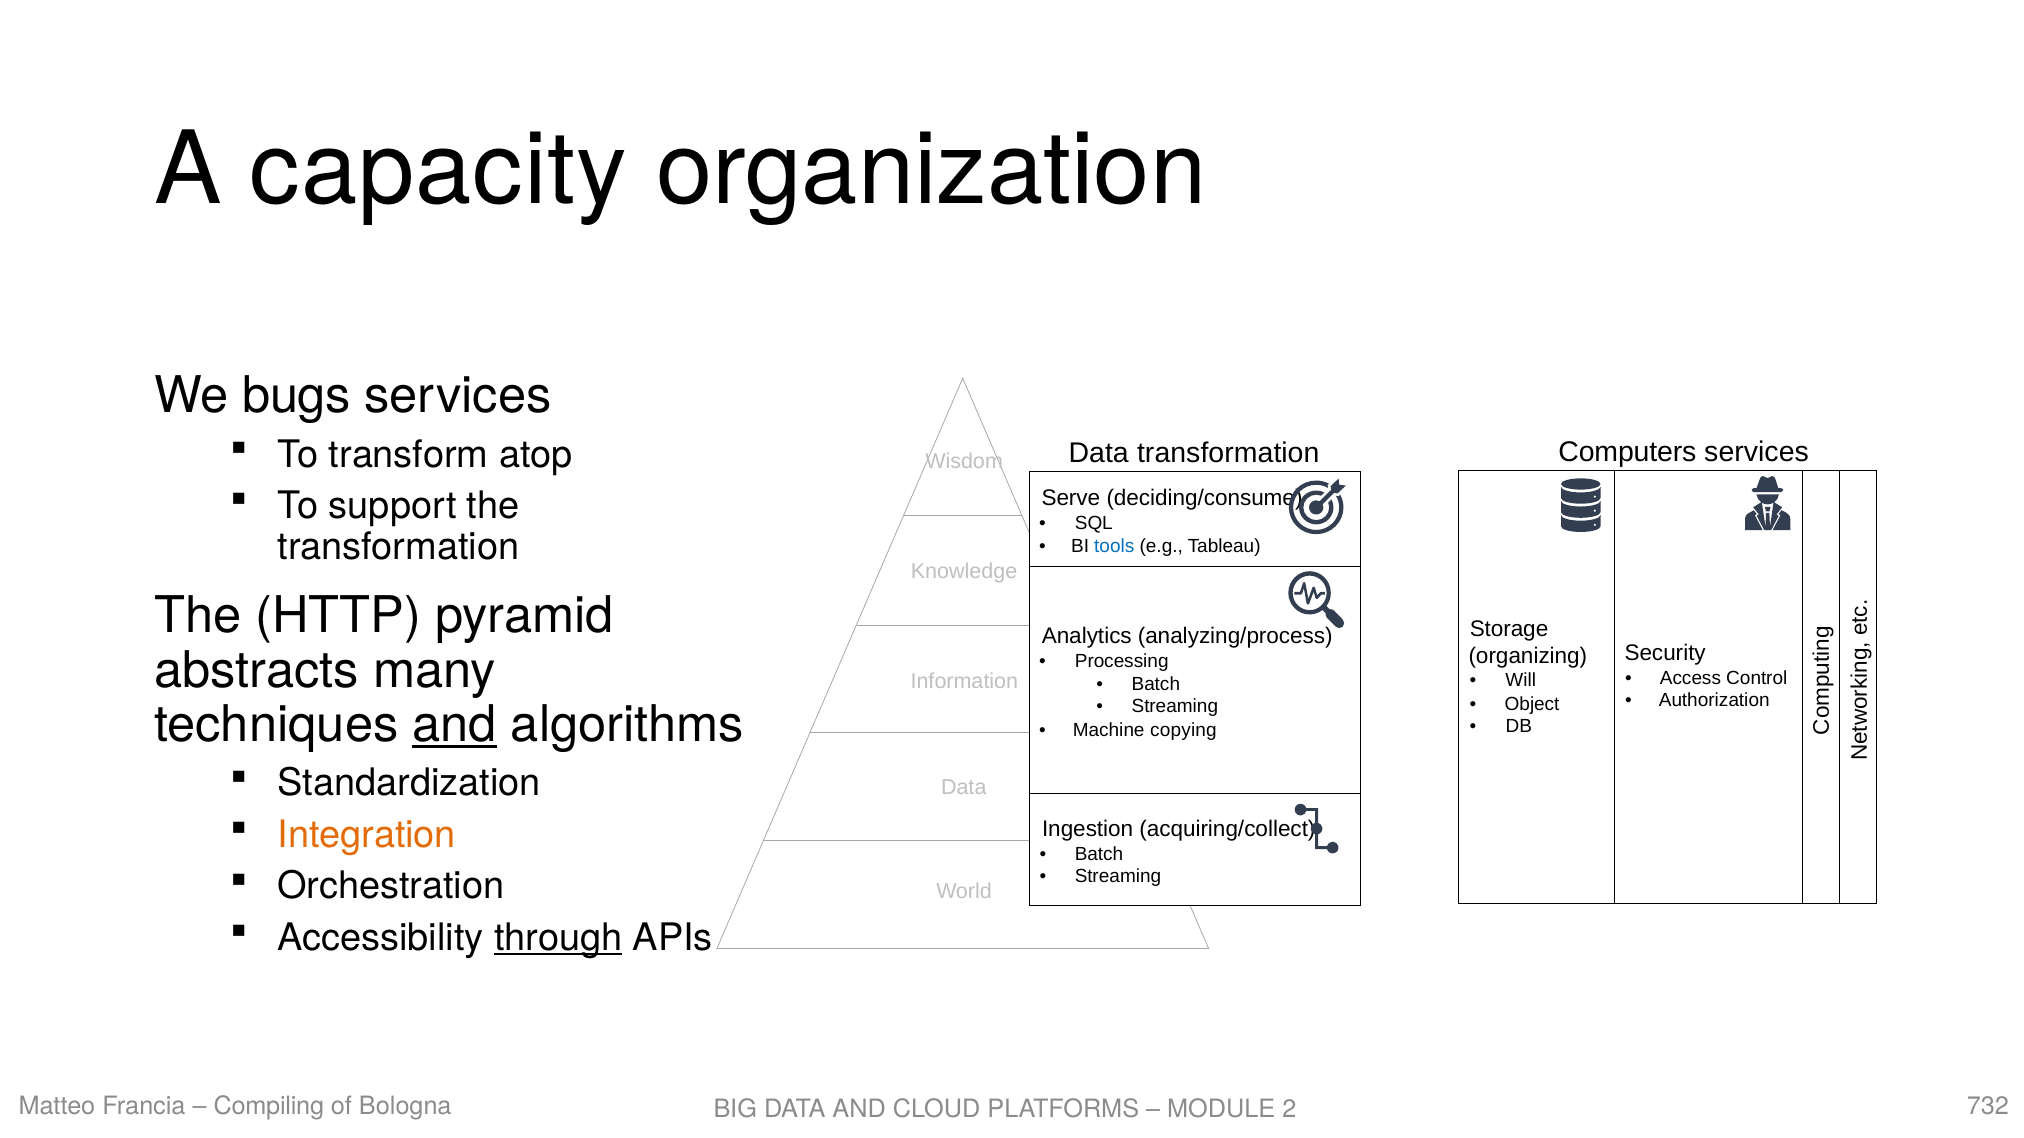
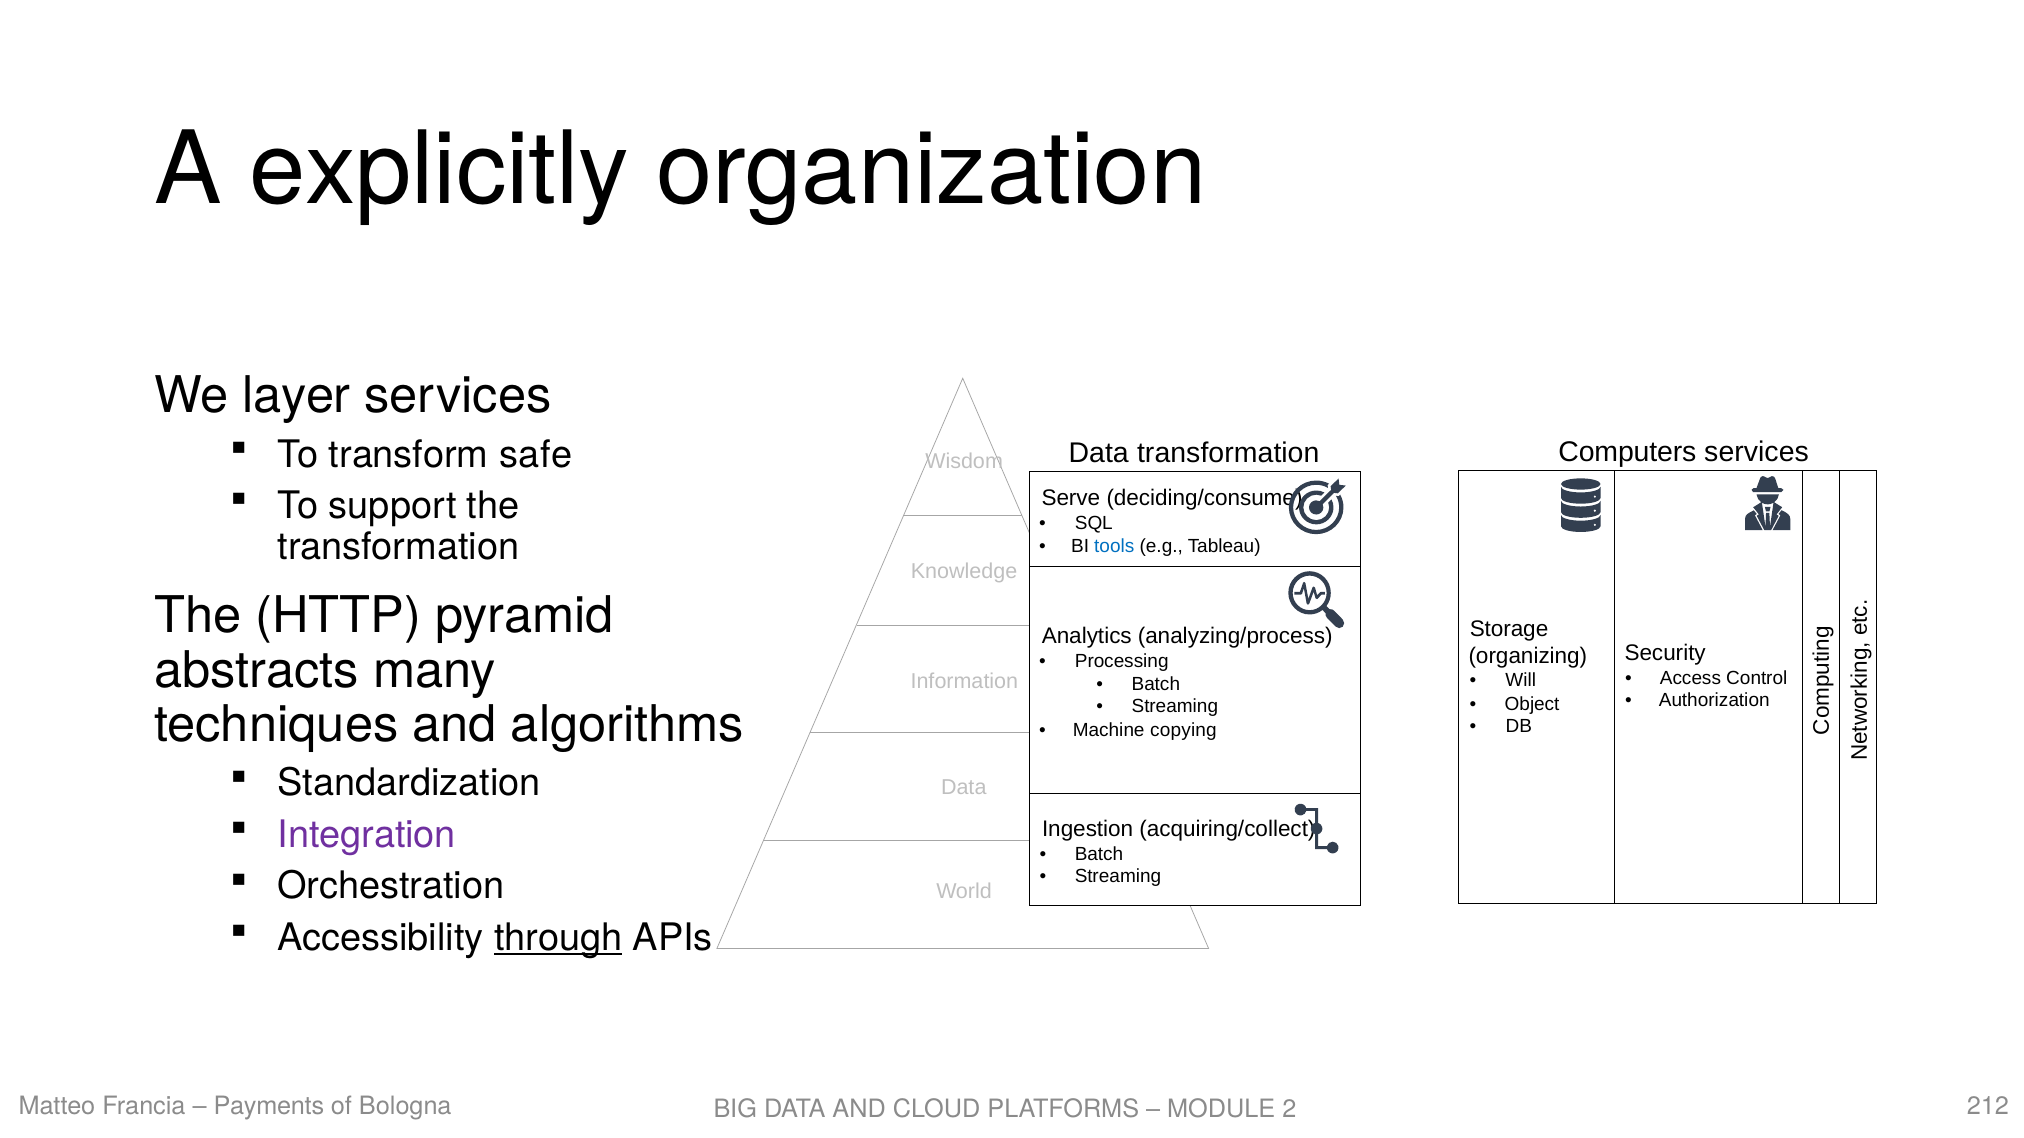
capacity: capacity -> explicitly (439, 170)
bugs: bugs -> layer (297, 396)
atop: atop -> safe (536, 455)
and underline: present -> none (455, 725)
Integration colour: orange -> purple (367, 835)
Compiling: Compiling -> Payments (269, 1107)
732: 732 -> 212 (1988, 1107)
